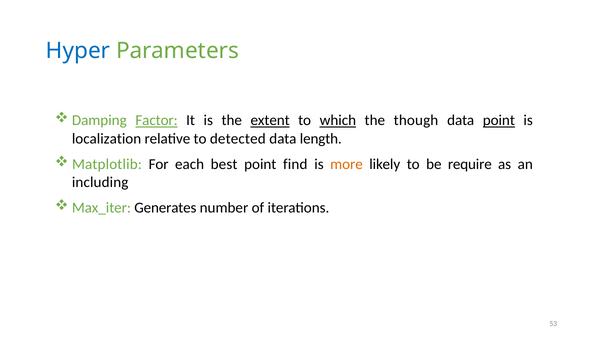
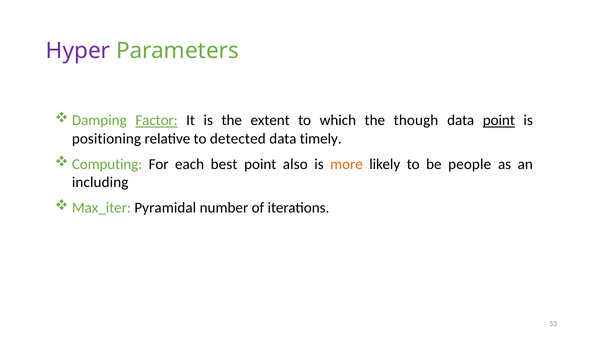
Hyper colour: blue -> purple (78, 51)
extent underline: present -> none (270, 121)
which underline: present -> none (338, 121)
localization: localization -> positioning (106, 139)
length: length -> timely (321, 139)
Matplotlib: Matplotlib -> Computing (107, 164)
find: find -> also (295, 164)
require: require -> people (470, 164)
Generates: Generates -> Pyramidal (165, 208)
